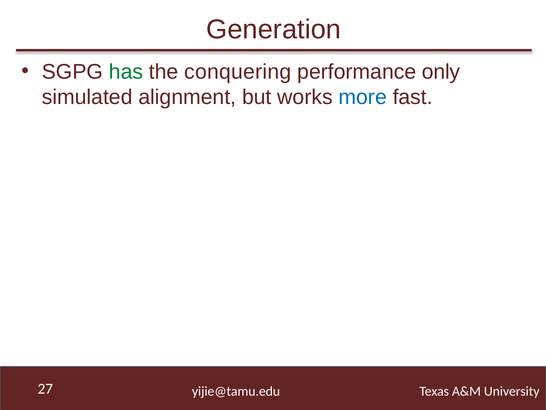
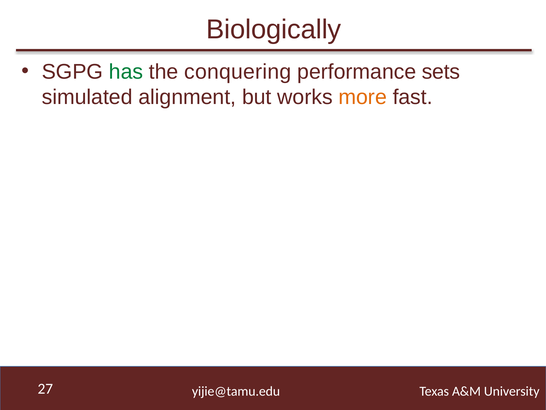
Generation: Generation -> Biologically (274, 30)
only: only -> sets (441, 72)
more colour: blue -> orange (363, 97)
